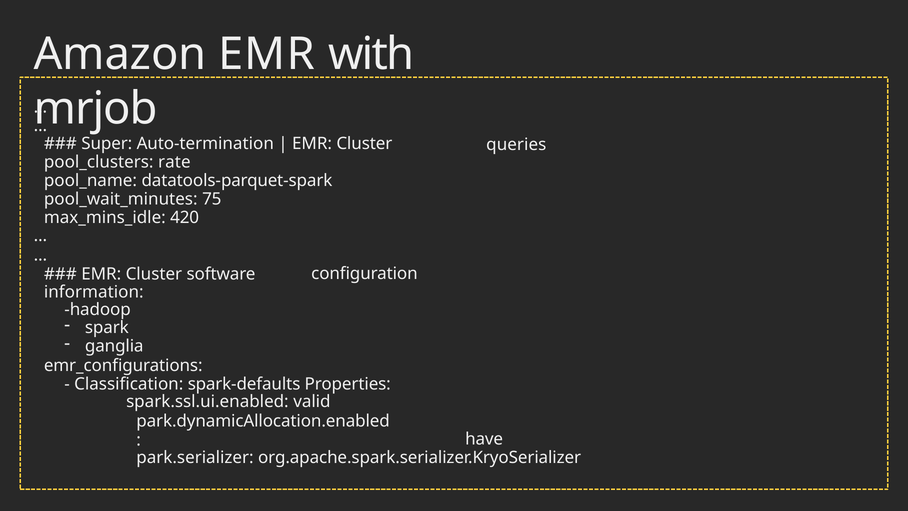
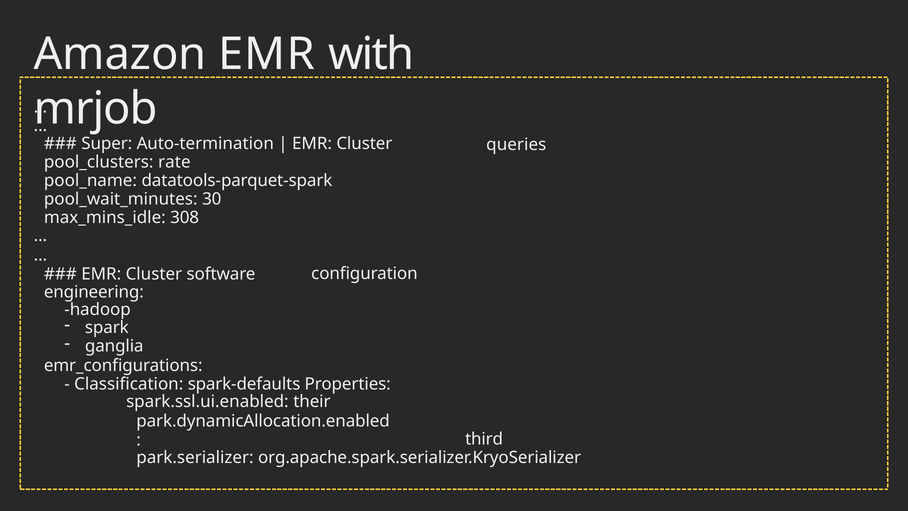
75: 75 -> 30 (212, 199)
420: 420 -> 308 (185, 217)
information: information -> engineering (94, 292)
valid: valid -> their (312, 401)
have: have -> third (484, 439)
